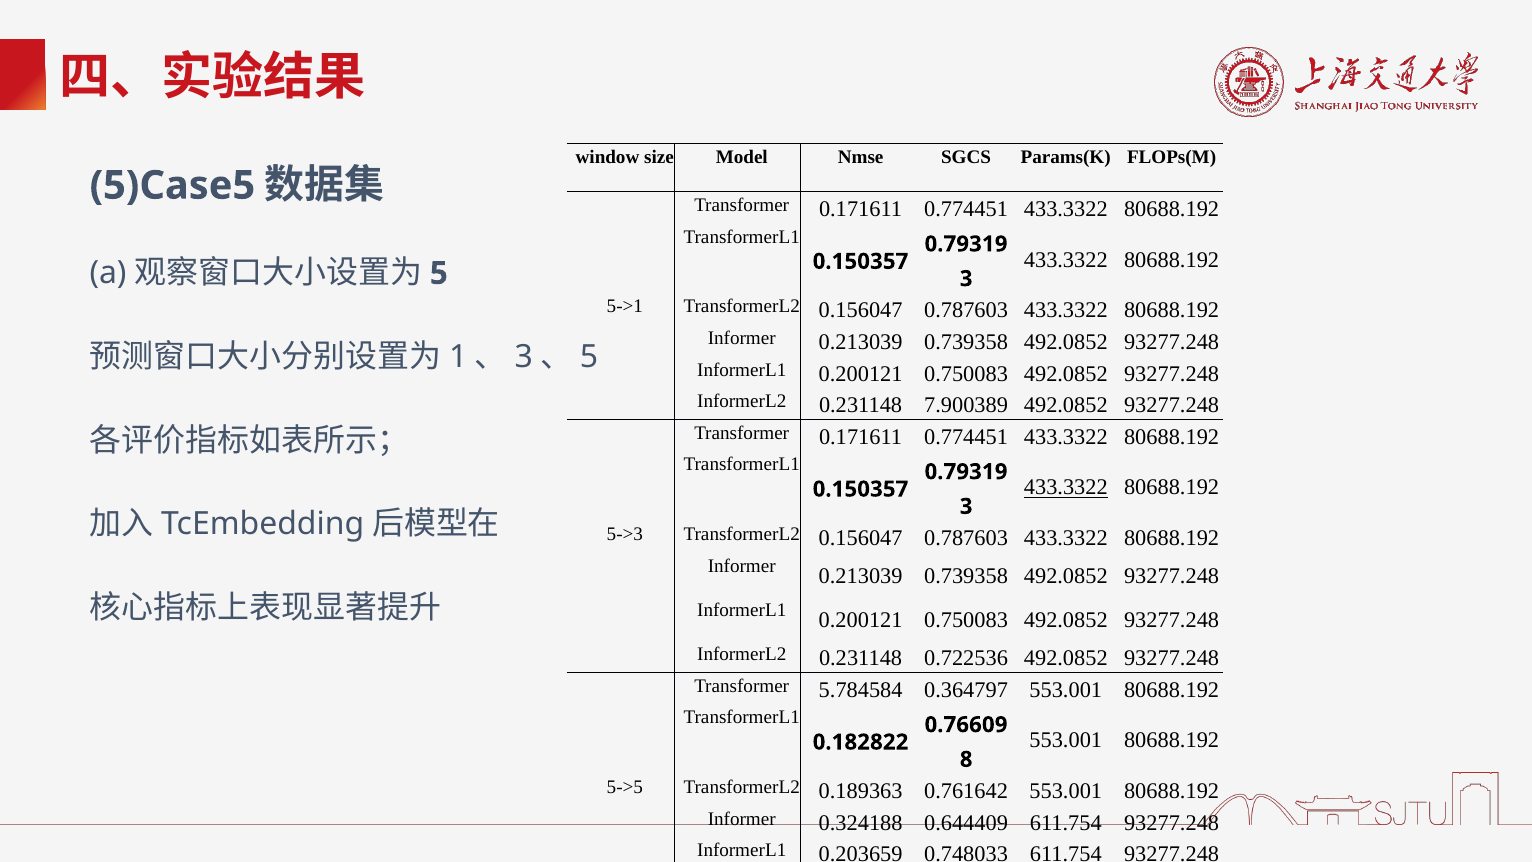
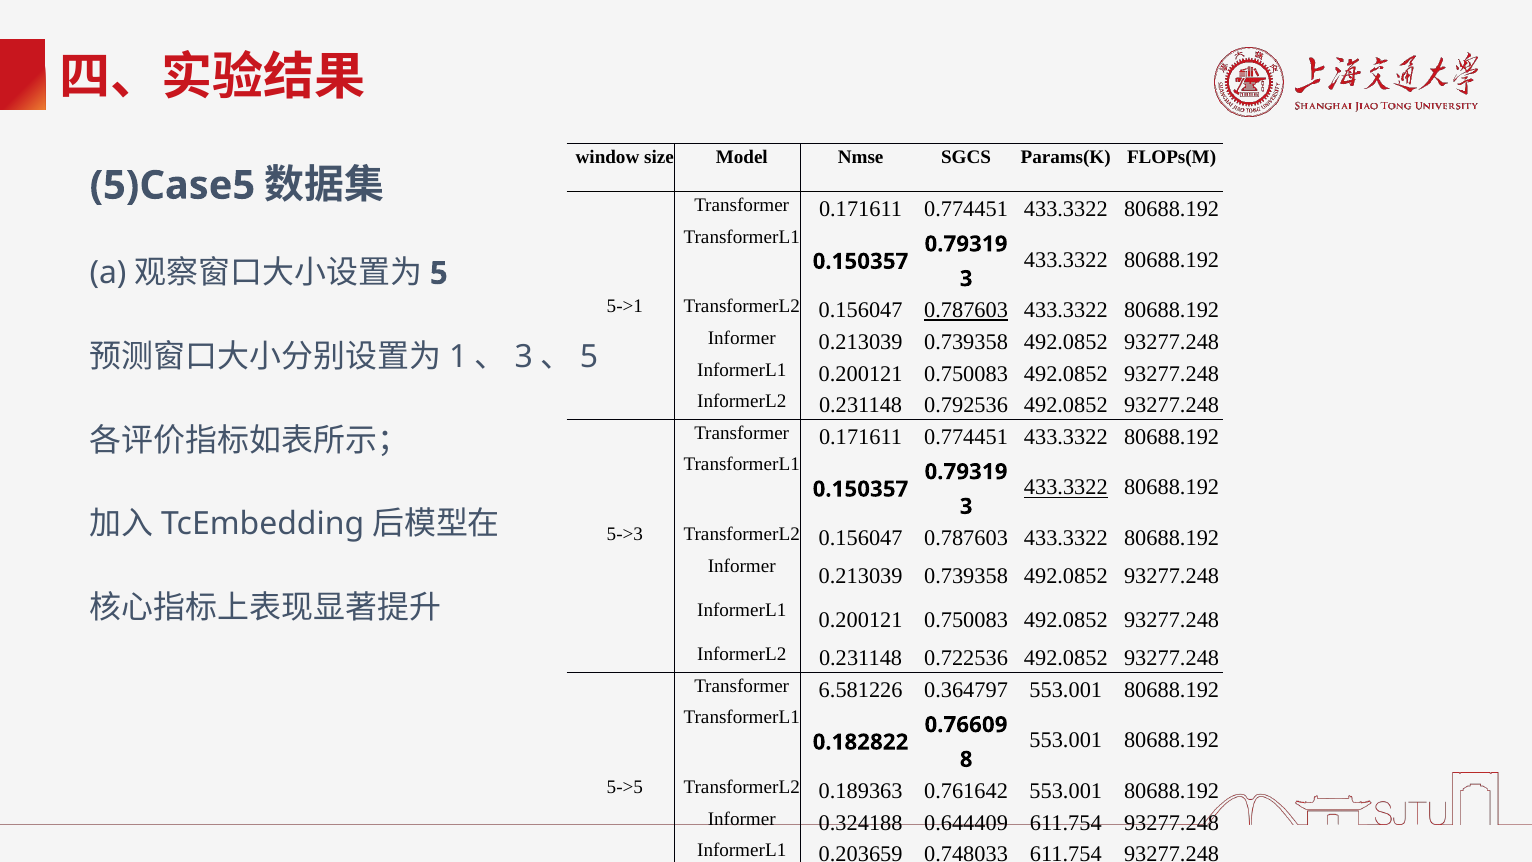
0.787603 underline: none -> present (966, 310)
7.900389: 7.900389 -> 0.792536 (966, 405)
5.784584: 5.784584 -> 6.581226 (861, 690)
